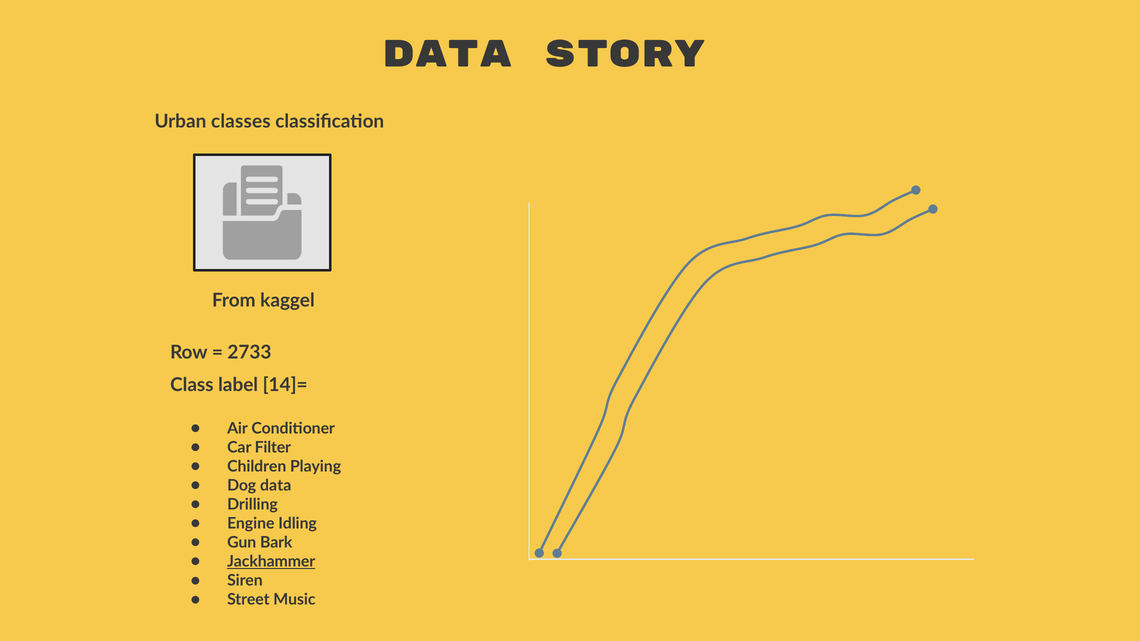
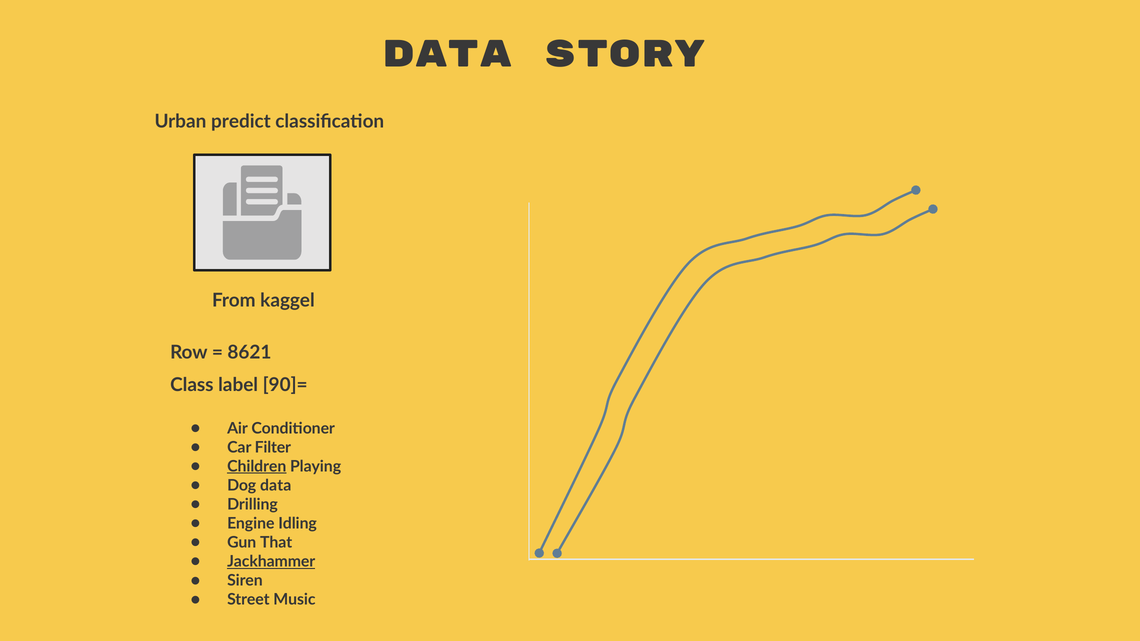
classes: classes -> predict (241, 122)
2733: 2733 -> 8621 (249, 353)
14]=: 14]= -> 90]= (285, 385)
Children underline: none -> present (257, 467)
Bark: Bark -> That (276, 543)
